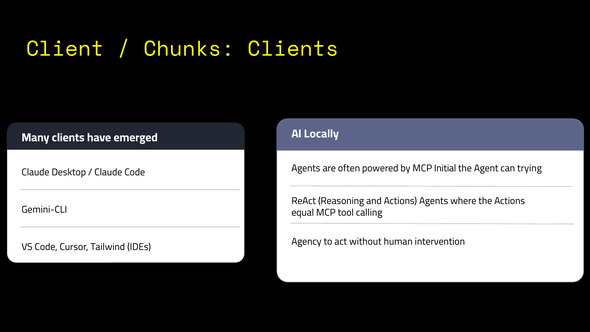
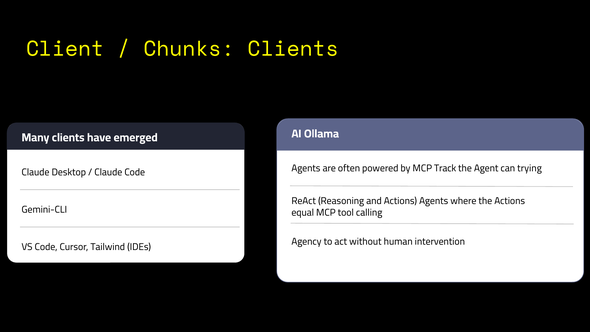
Locally: Locally -> Ollama (321, 134)
Initial: Initial -> Track (445, 168)
